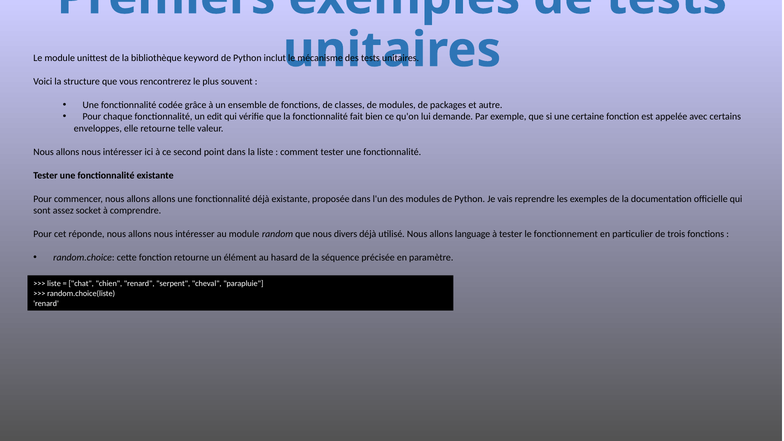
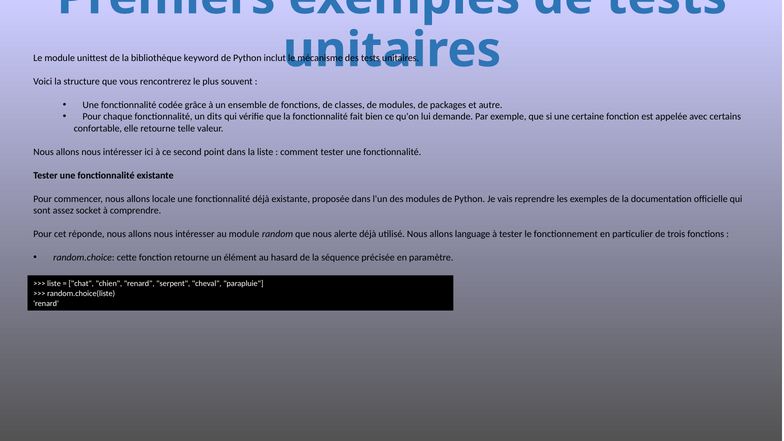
edit: edit -> dits (215, 117)
enveloppes: enveloppes -> confortable (98, 128)
allons allons: allons -> locale (164, 199)
divers: divers -> alerte (346, 234)
